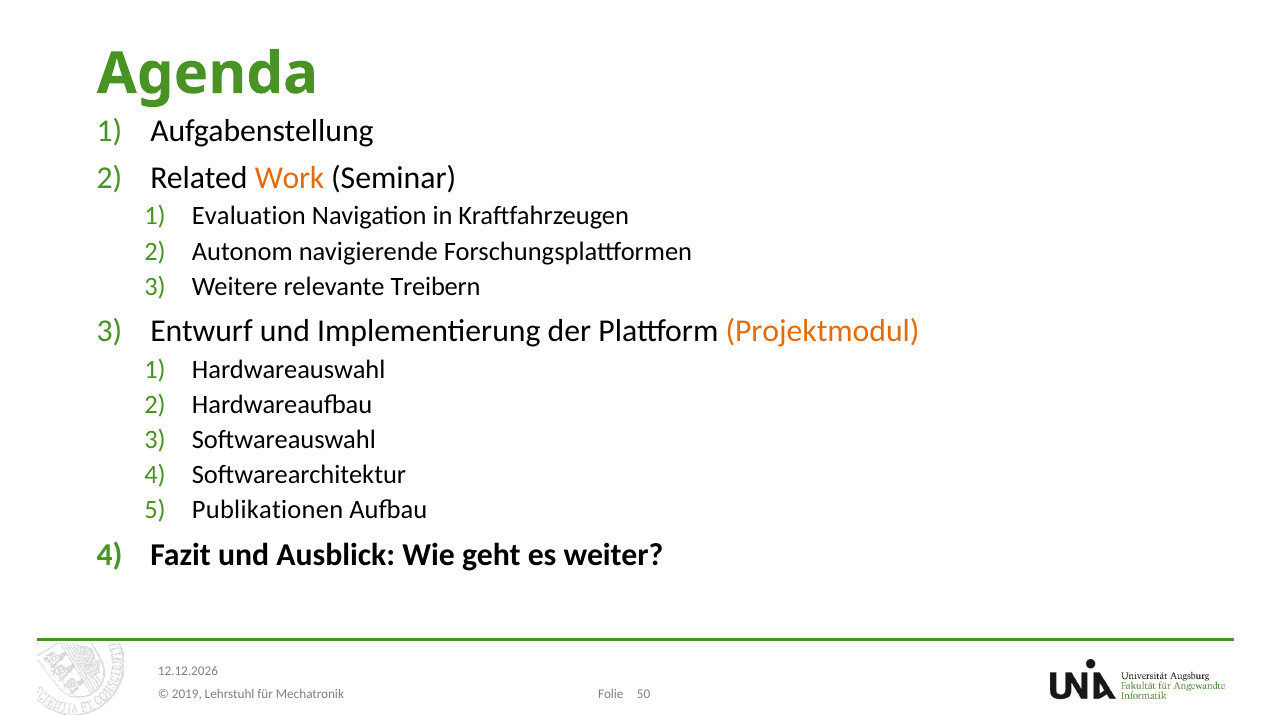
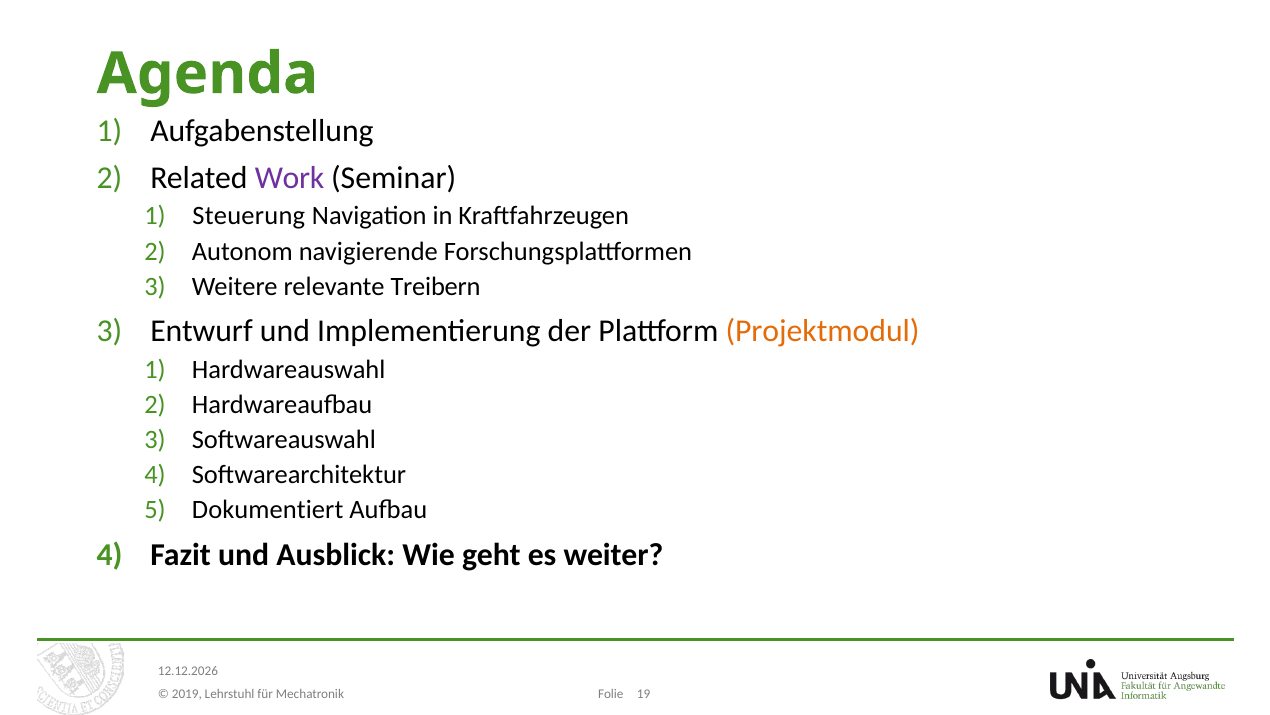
Work colour: orange -> purple (290, 178)
Evaluation: Evaluation -> Steuerung (249, 216)
Publikationen: Publikationen -> Dokumentiert (268, 510)
50: 50 -> 19 (644, 694)
